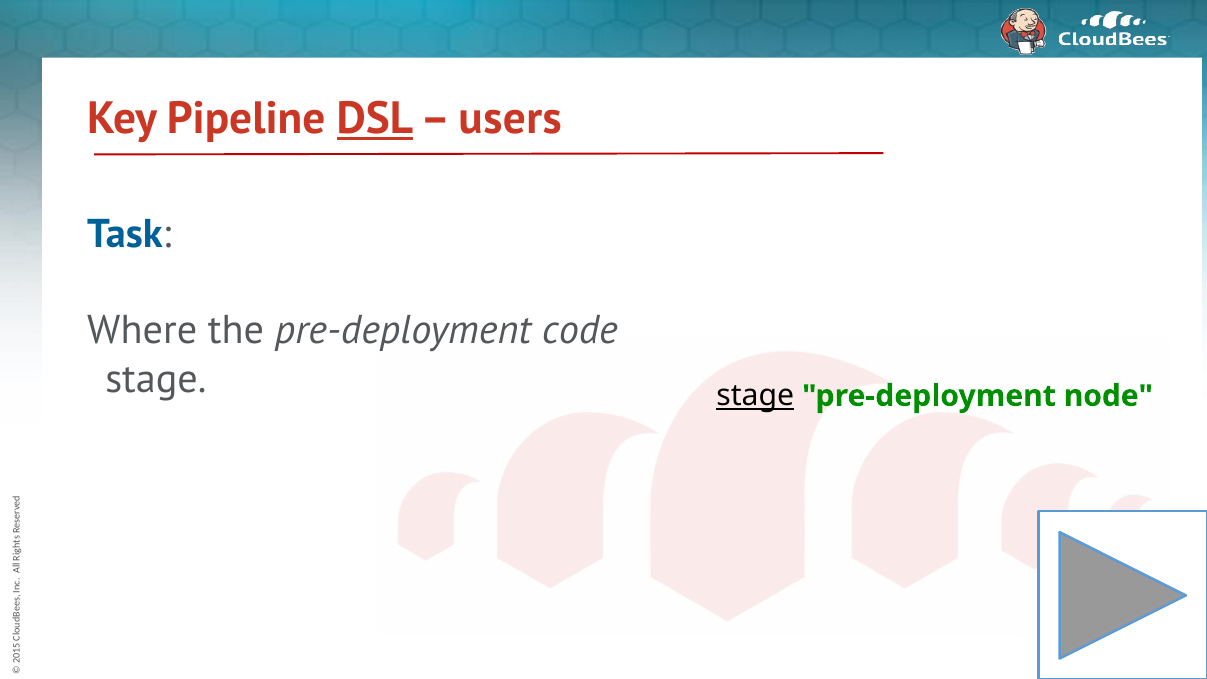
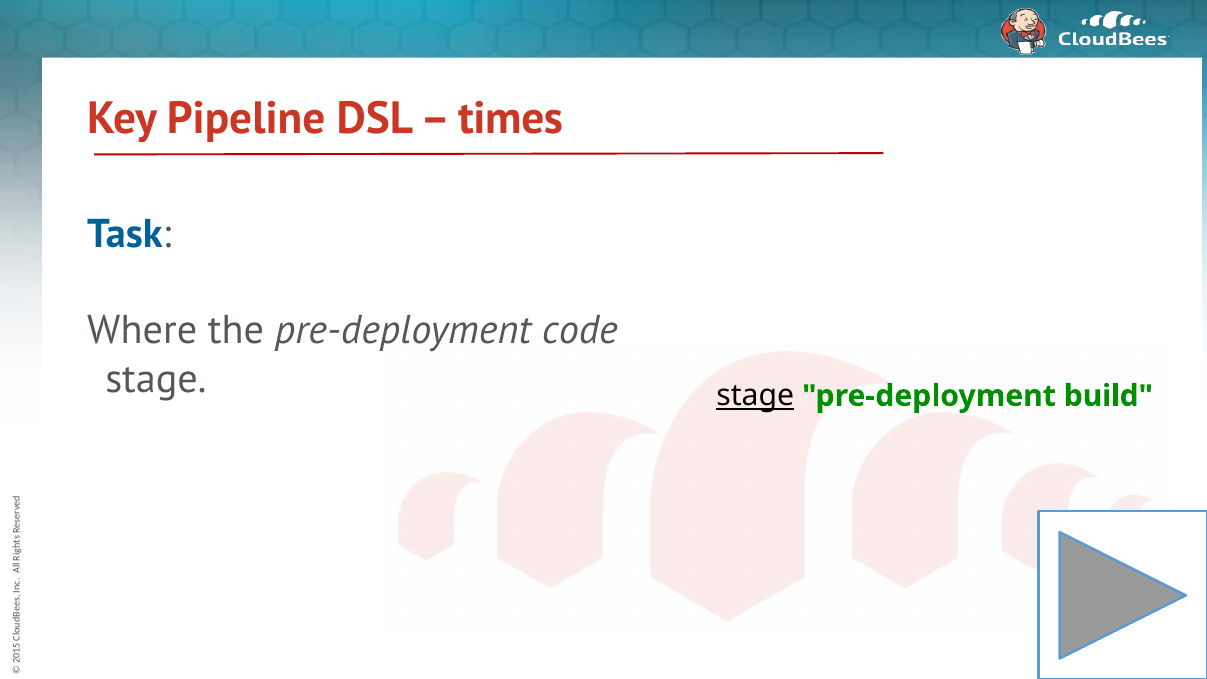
DSL underline: present -> none (375, 119)
users: users -> times (510, 119)
node: node -> build (1108, 396)
